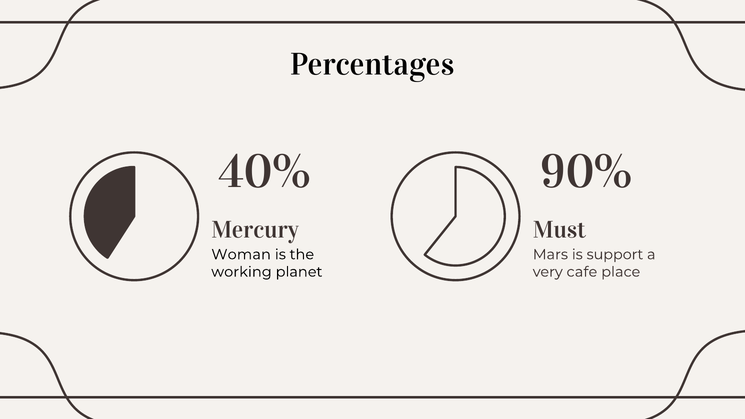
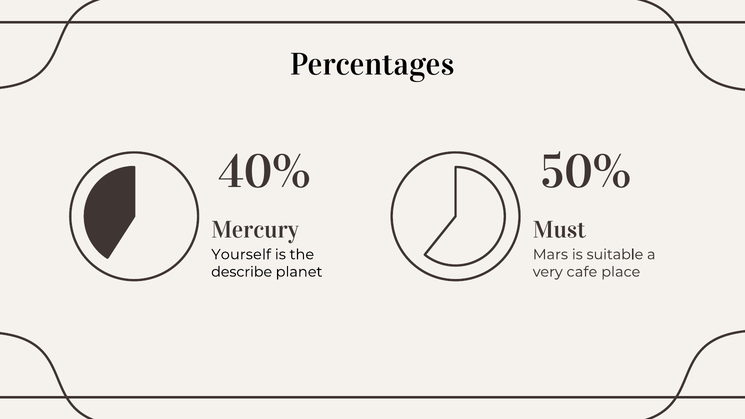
90%: 90% -> 50% (586, 172)
Woman: Woman -> Yourself (241, 255)
support: support -> suitable (615, 255)
working: working -> describe (242, 272)
